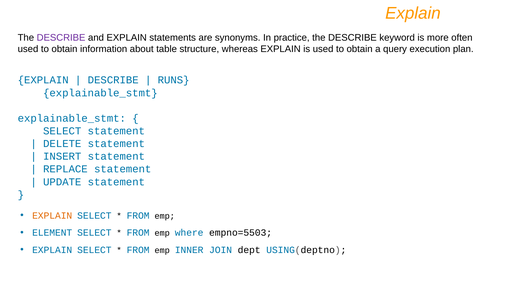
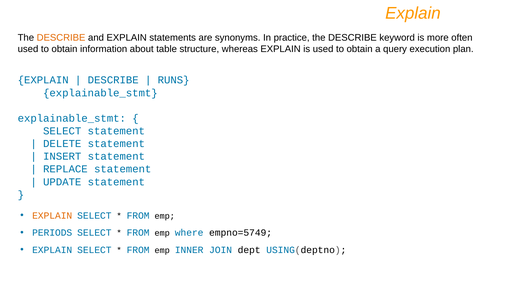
DESCRIBE colour: purple -> orange (61, 38)
ELEMENT: ELEMENT -> PERIODS (52, 233)
empno=5503: empno=5503 -> empno=5749 (241, 233)
